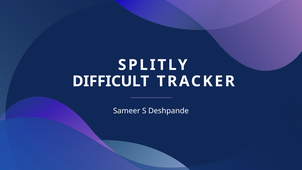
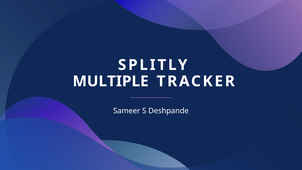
DIFFICULT: DIFFICULT -> MULTIPLE (111, 81)
